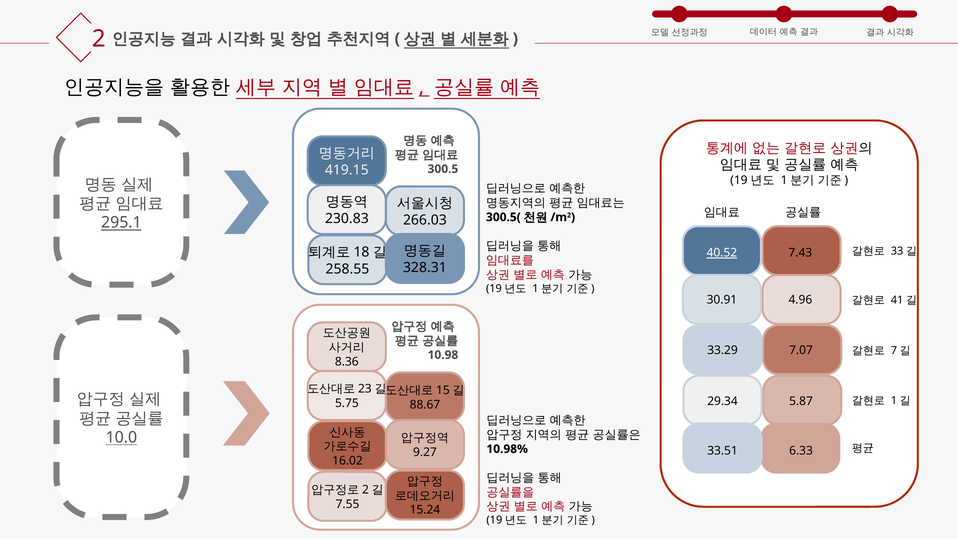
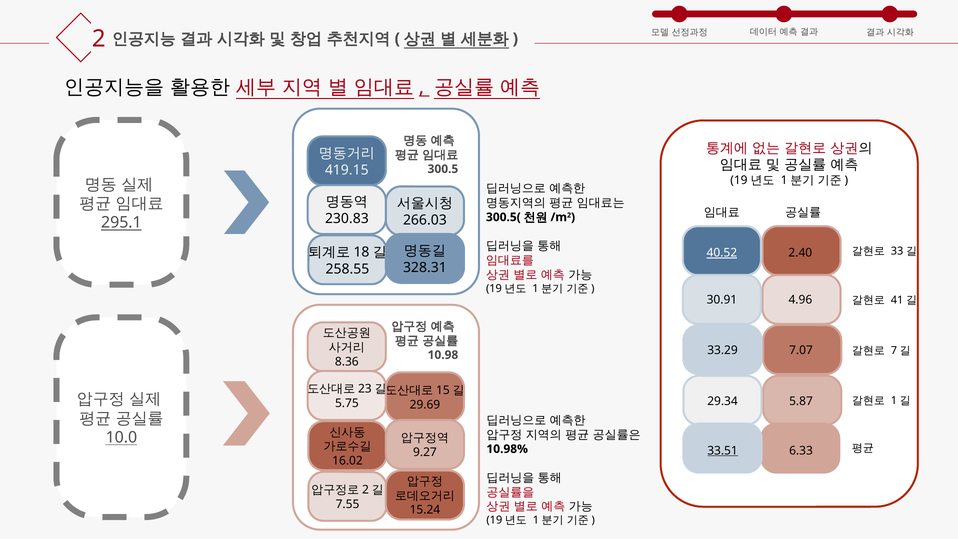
7.43: 7.43 -> 2.40 (800, 253)
88.67: 88.67 -> 29.69 (425, 404)
33.51 underline: none -> present (723, 451)
